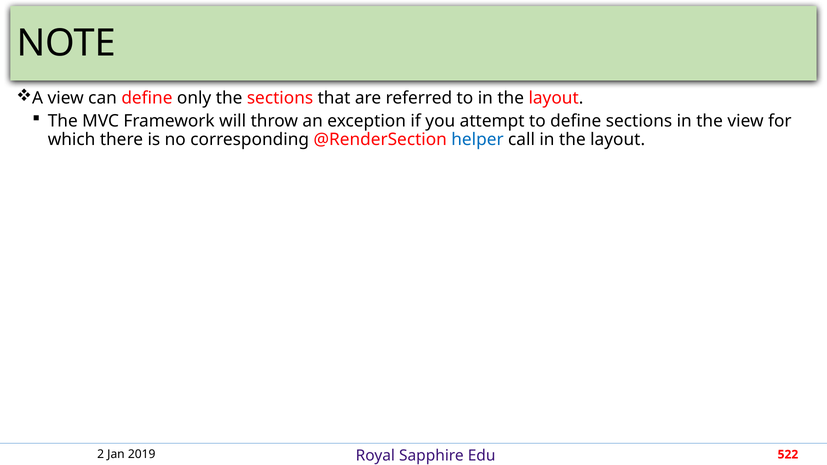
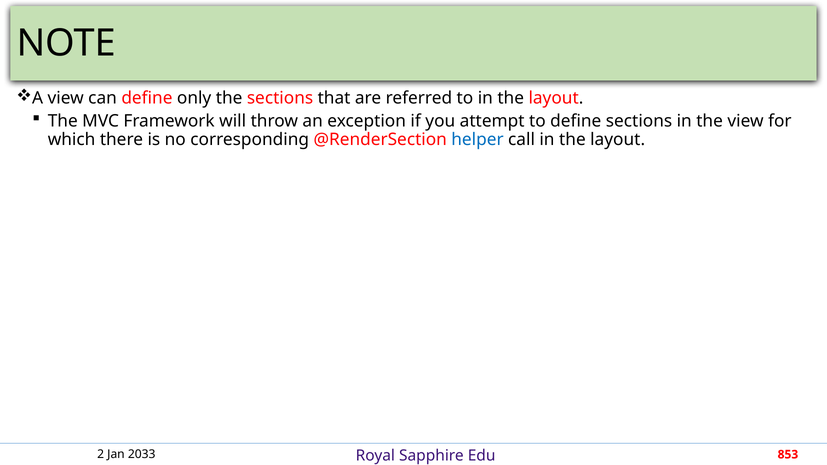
2019: 2019 -> 2033 (142, 455)
522: 522 -> 853 (788, 455)
